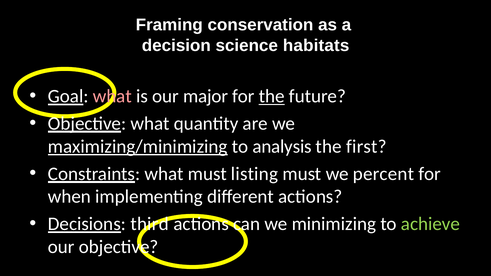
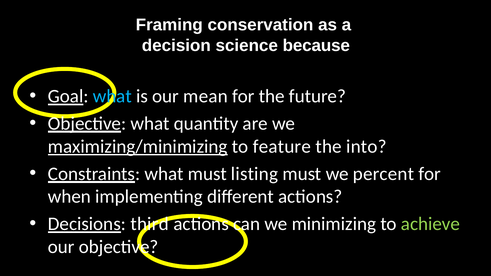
habitats: habitats -> because (316, 45)
what colour: pink -> light blue (112, 96)
major: major -> mean (205, 96)
the underline: present -> none (272, 96)
analysis: analysis -> feature (282, 147)
first: first -> into (366, 147)
